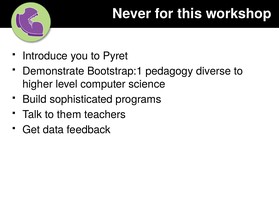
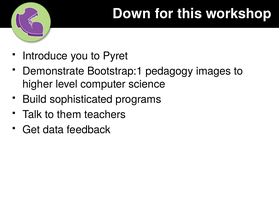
Never: Never -> Down (132, 14)
diverse: diverse -> images (214, 71)
